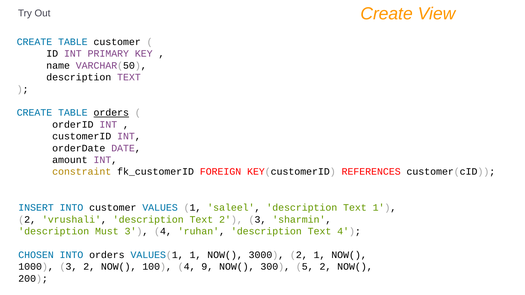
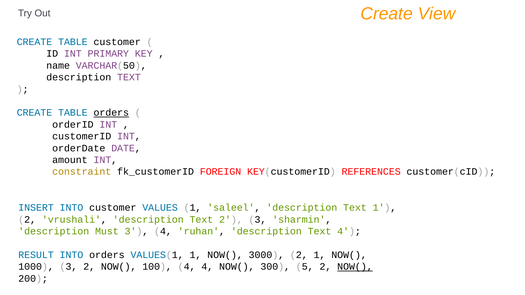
CHOSEN: CHOSEN -> RESULT (36, 255)
4 9: 9 -> 4 (207, 267)
NOW( underline: none -> present (355, 267)
